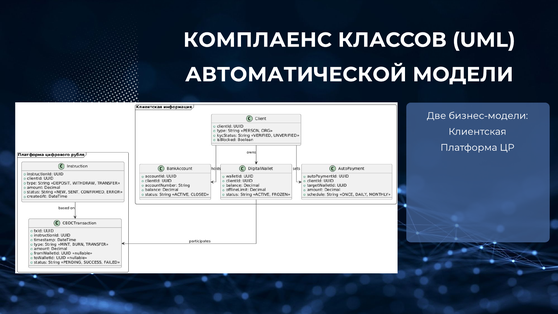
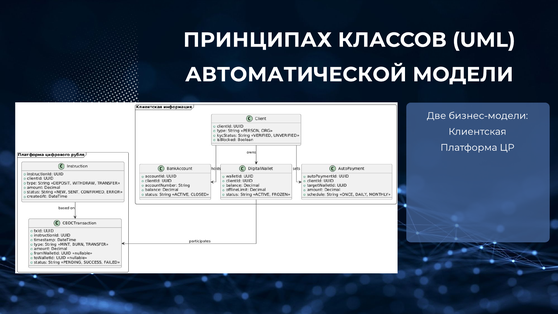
КОМПЛАЕНС: КОМПЛАЕНС -> ПРИНЦИПАХ (258, 40)
